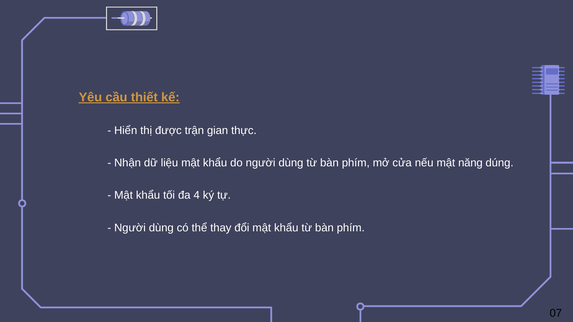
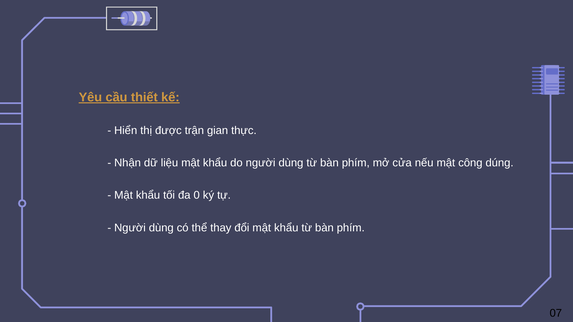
năng: năng -> công (470, 163)
4: 4 -> 0 (197, 196)
